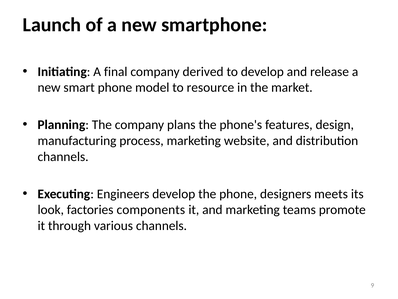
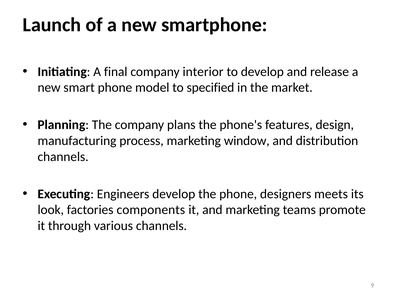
derived: derived -> interior (203, 72)
resource: resource -> specified (210, 87)
website: website -> window (247, 140)
